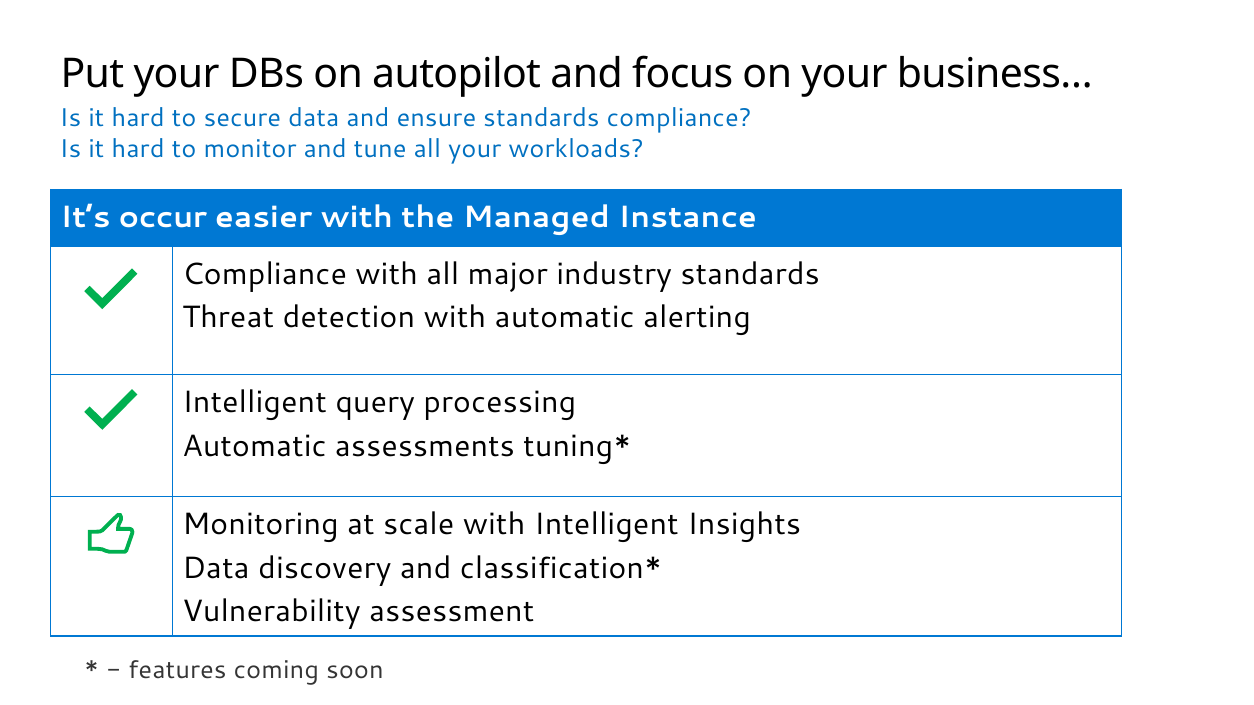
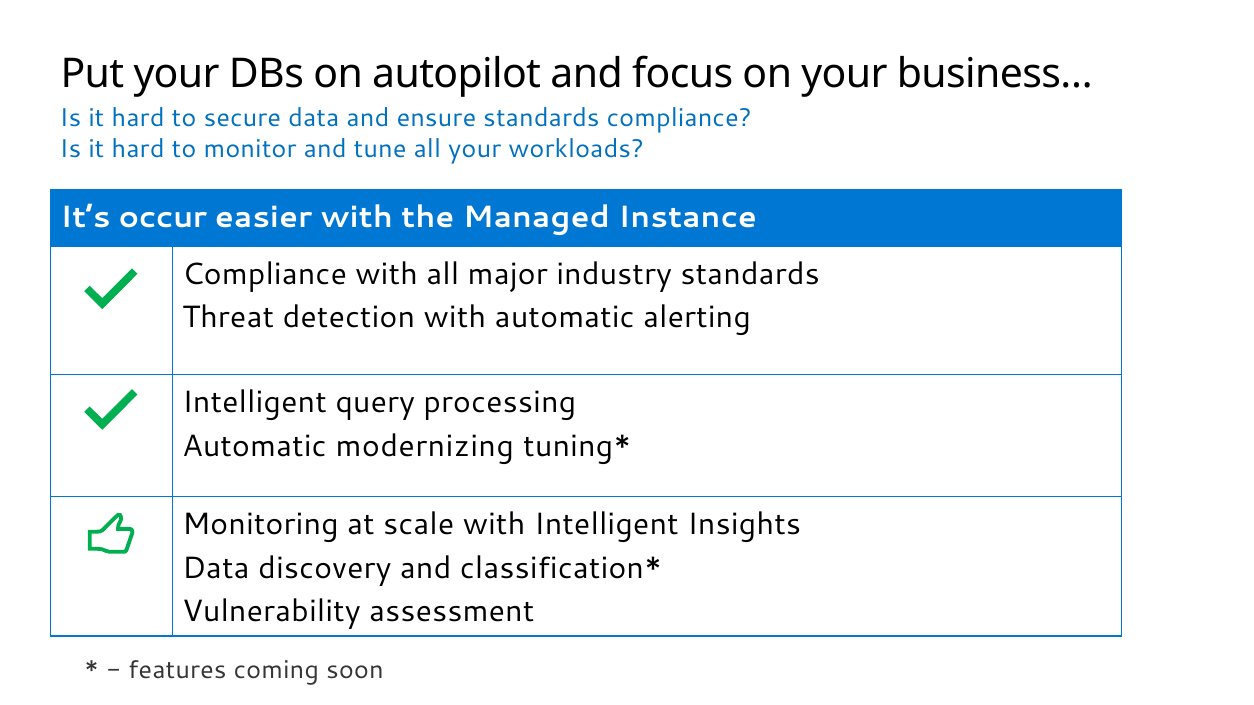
assessments: assessments -> modernizing (425, 446)
